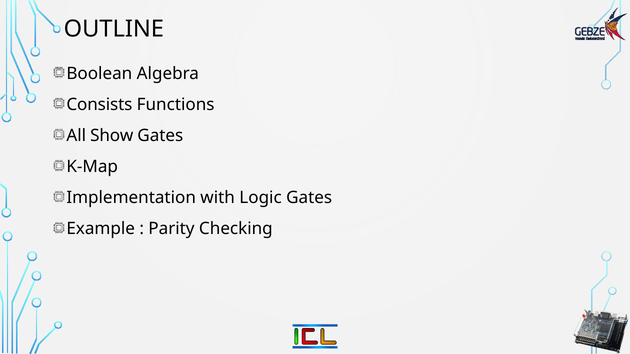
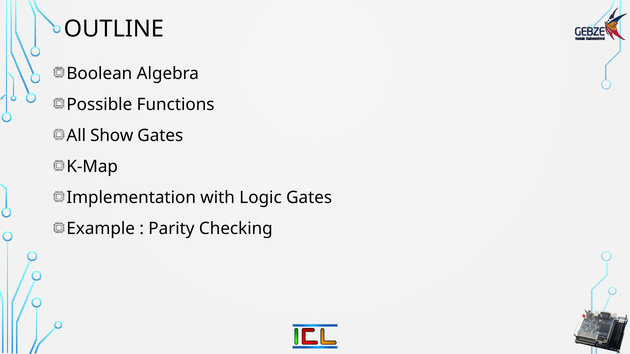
Consists: Consists -> Possible (99, 105)
